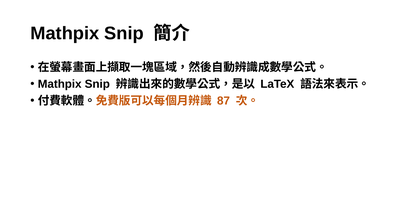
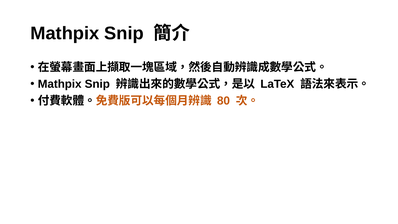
87: 87 -> 80 (224, 101)
